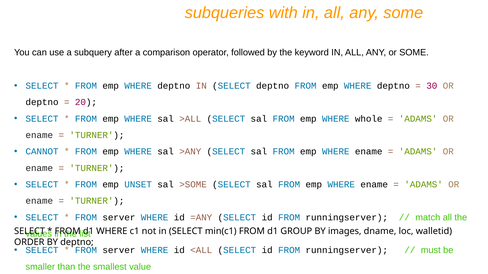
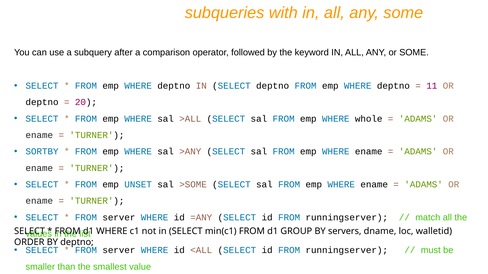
30: 30 -> 11 (432, 86)
CANNOT: CANNOT -> SORTBY (42, 152)
images: images -> servers (345, 232)
